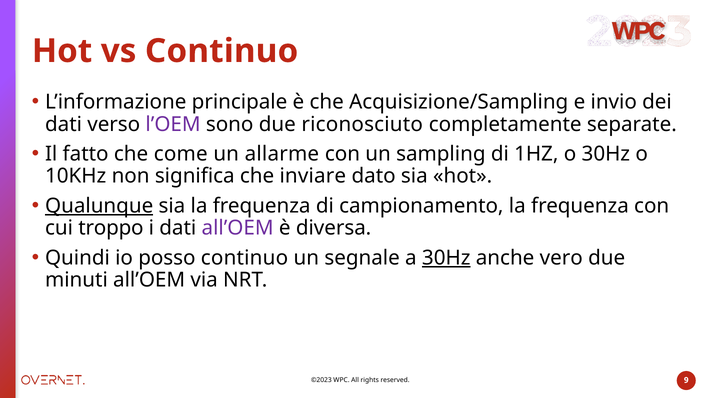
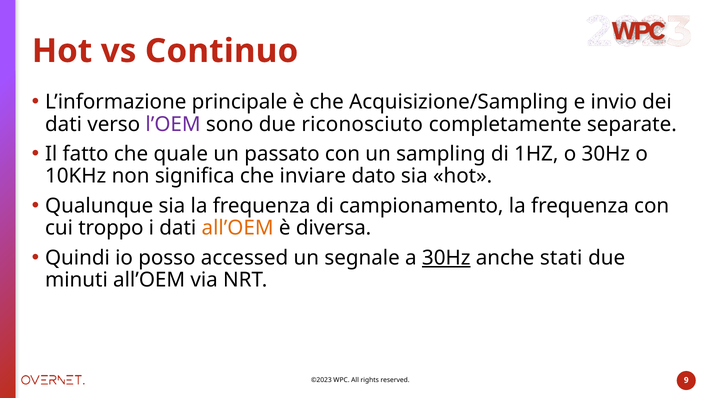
come: come -> quale (181, 154)
allarme: allarme -> passato (282, 154)
Qualunque underline: present -> none (99, 206)
all’OEM colour: purple -> orange (238, 228)
posso continuo: continuo -> accessed (245, 258)
vero: vero -> stati (561, 258)
